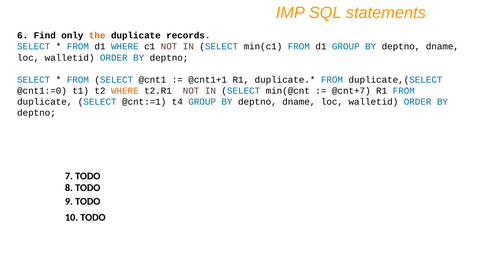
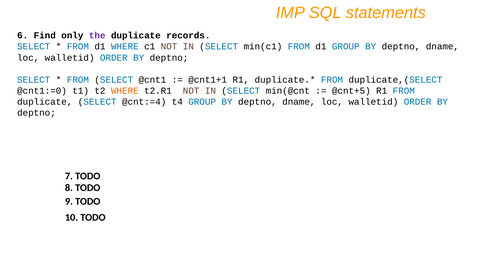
the colour: orange -> purple (97, 36)
@cnt+7: @cnt+7 -> @cnt+5 (351, 91)
@cnt:=1: @cnt:=1 -> @cnt:=4 (144, 102)
